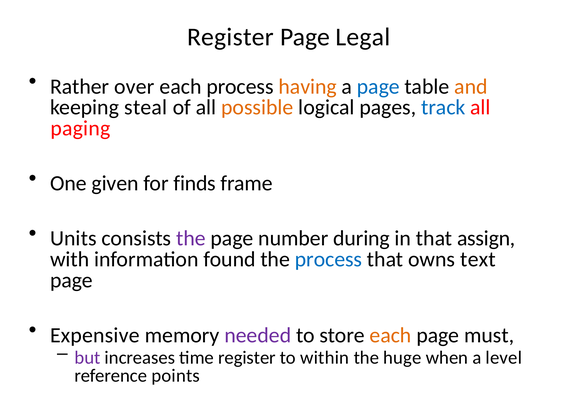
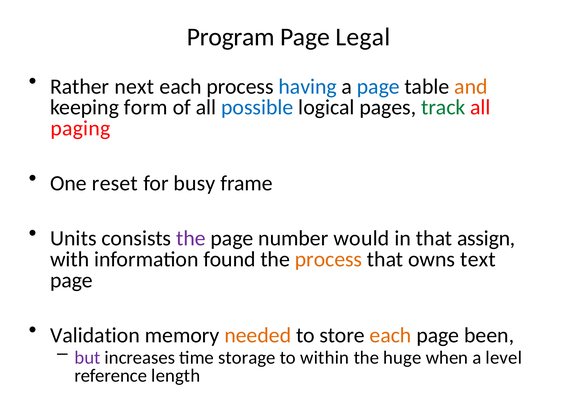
Register: Register -> Program (231, 37)
over: over -> next (134, 87)
having colour: orange -> blue (308, 87)
steal: steal -> form (146, 108)
possible colour: orange -> blue (257, 108)
track colour: blue -> green (443, 108)
given: given -> reset (115, 184)
finds: finds -> busy (194, 184)
during: during -> would (361, 239)
process colour: blue -> orange (328, 260)
Expensive: Expensive -> Validation (95, 336)
needed colour: purple -> orange (258, 336)
must: must -> been (489, 336)
time register: register -> storage (247, 358)
points: points -> length (176, 376)
